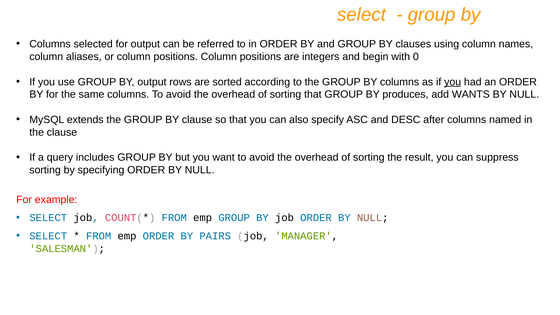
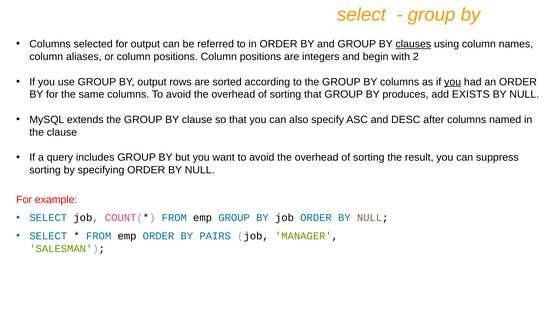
clauses underline: none -> present (413, 44)
0: 0 -> 2 (416, 57)
WANTS: WANTS -> EXISTS (471, 94)
